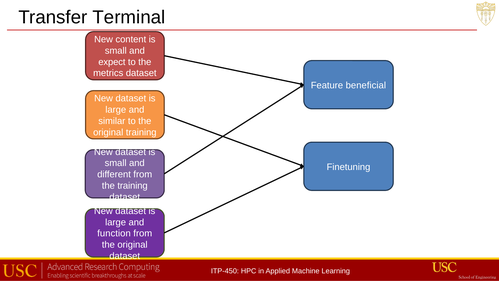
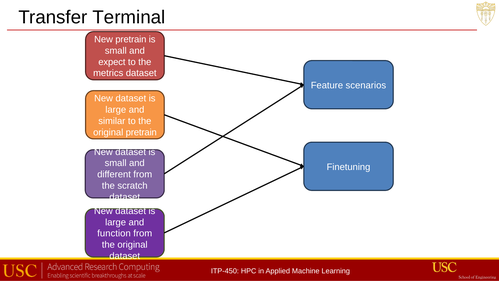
New content: content -> pretrain (131, 39)
beneficial: beneficial -> scenarios (366, 85)
original training: training -> pretrain (141, 132)
the training: training -> scratch (132, 186)
